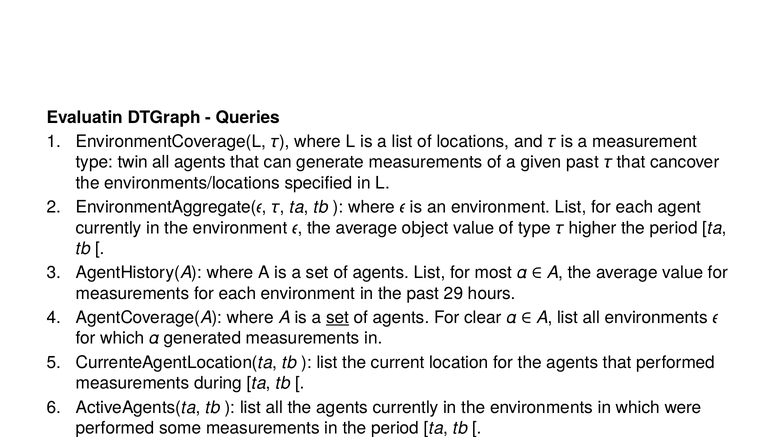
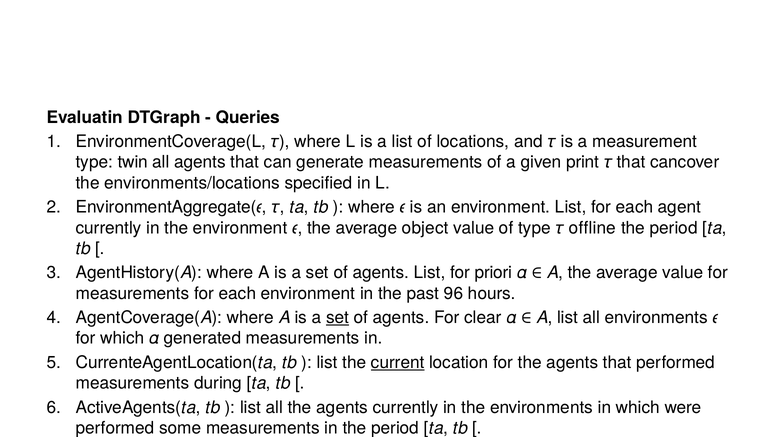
given past: past -> print (583, 162)
higher: higher -> offline (592, 228)
most: most -> priori (494, 273)
29: 29 -> 96 (454, 293)
current underline: none -> present (398, 363)
